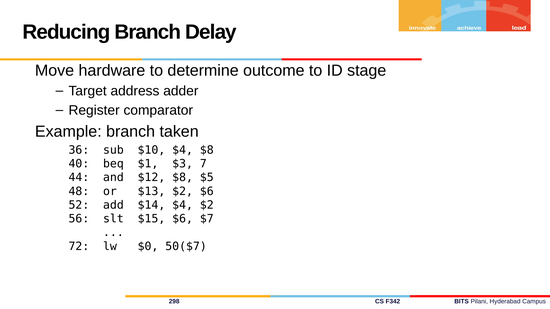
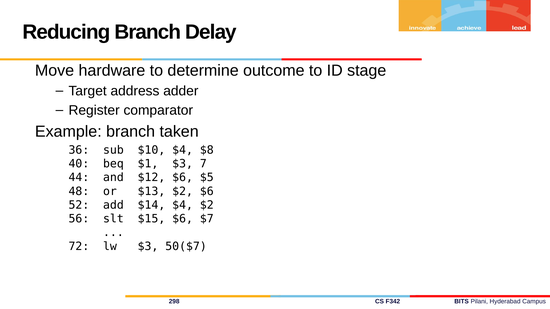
$12 $8: $8 -> $6 (183, 178)
lw $0: $0 -> $3 (148, 247)
